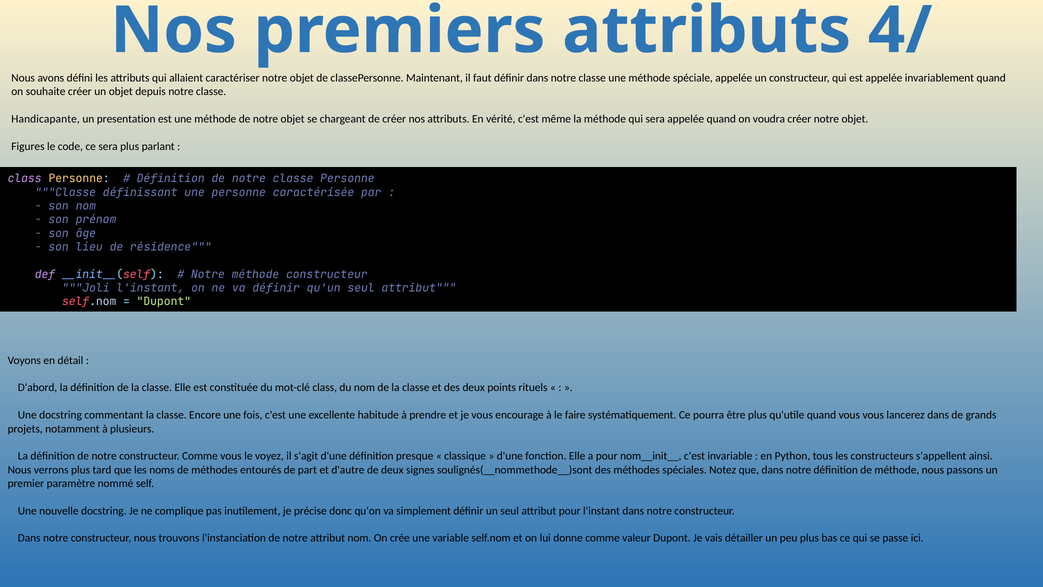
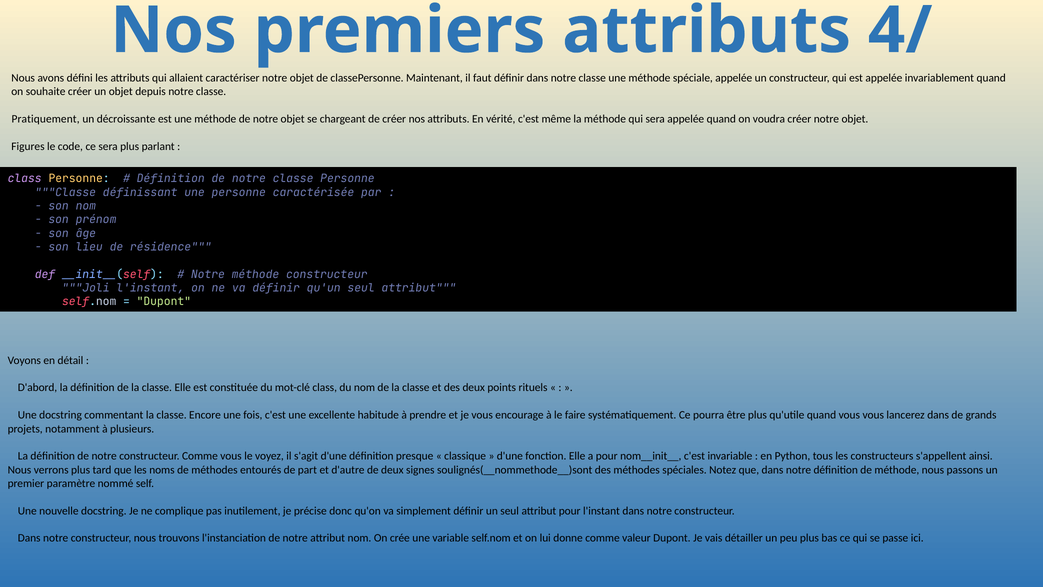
Handicapante: Handicapante -> Pratiquement (46, 119)
presentation: presentation -> décroissante (126, 119)
